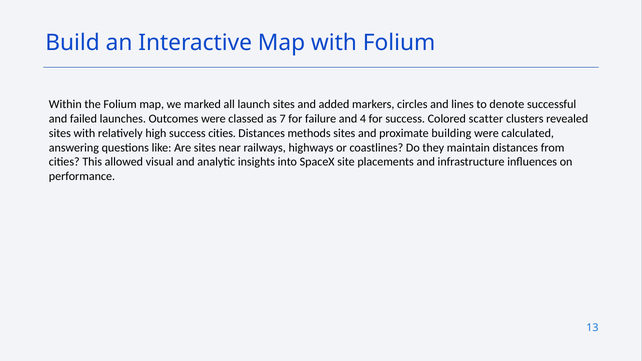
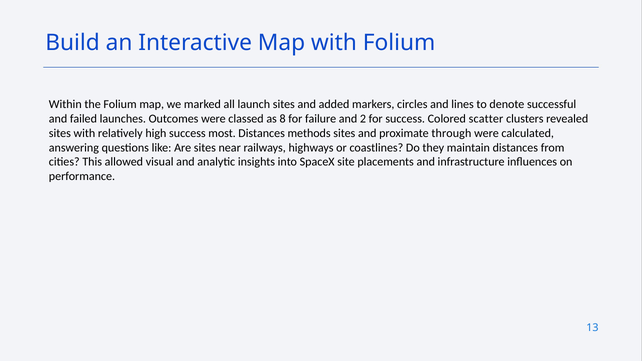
7: 7 -> 8 (283, 119)
4: 4 -> 2 (363, 119)
success cities: cities -> most (222, 133)
building: building -> through (451, 133)
